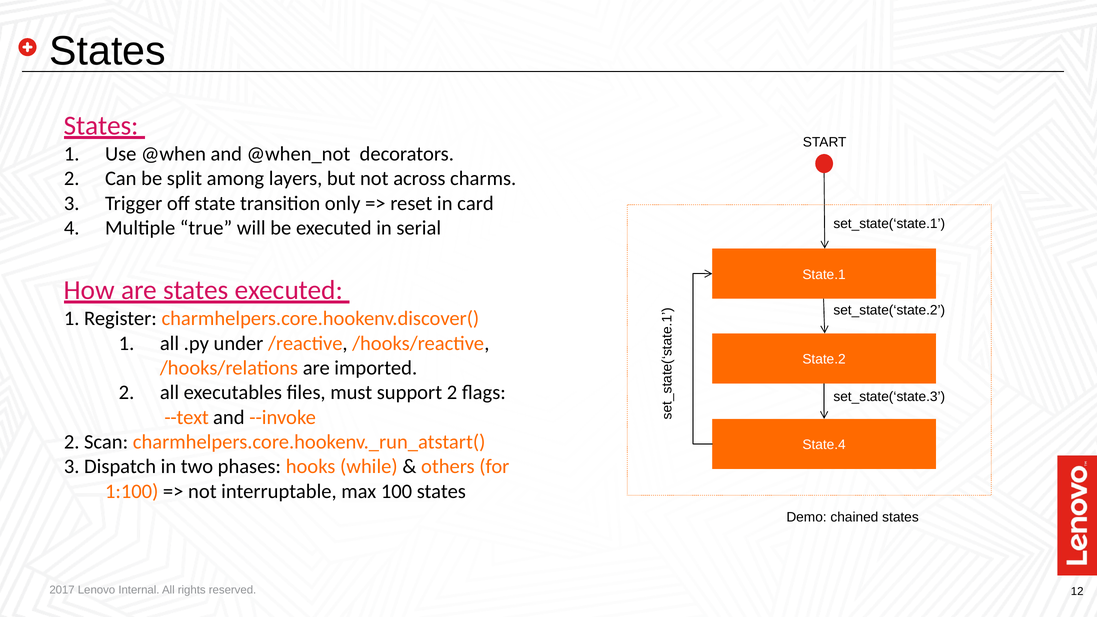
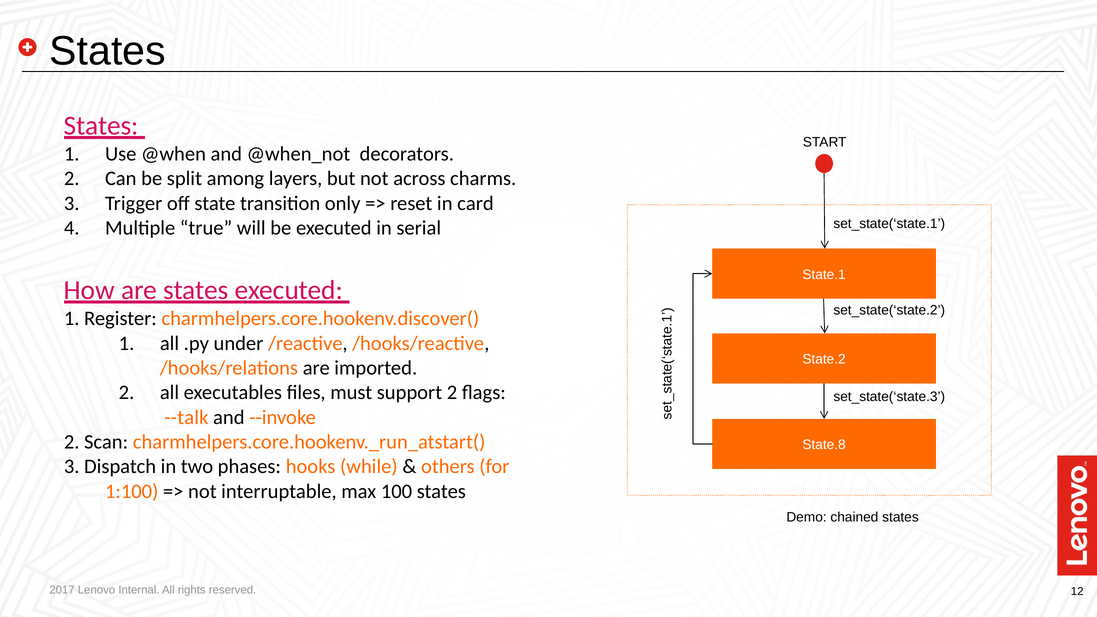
--text: --text -> --talk (186, 417)
State.4: State.4 -> State.8 (824, 445)
